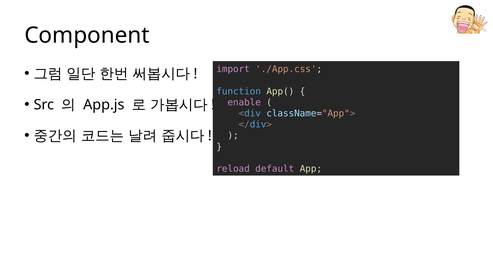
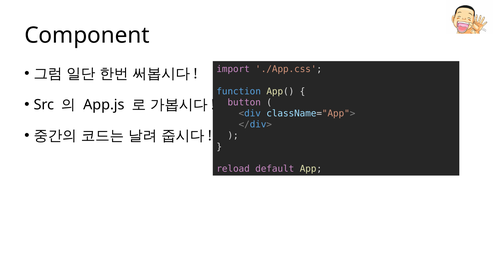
enable: enable -> button (244, 102)
